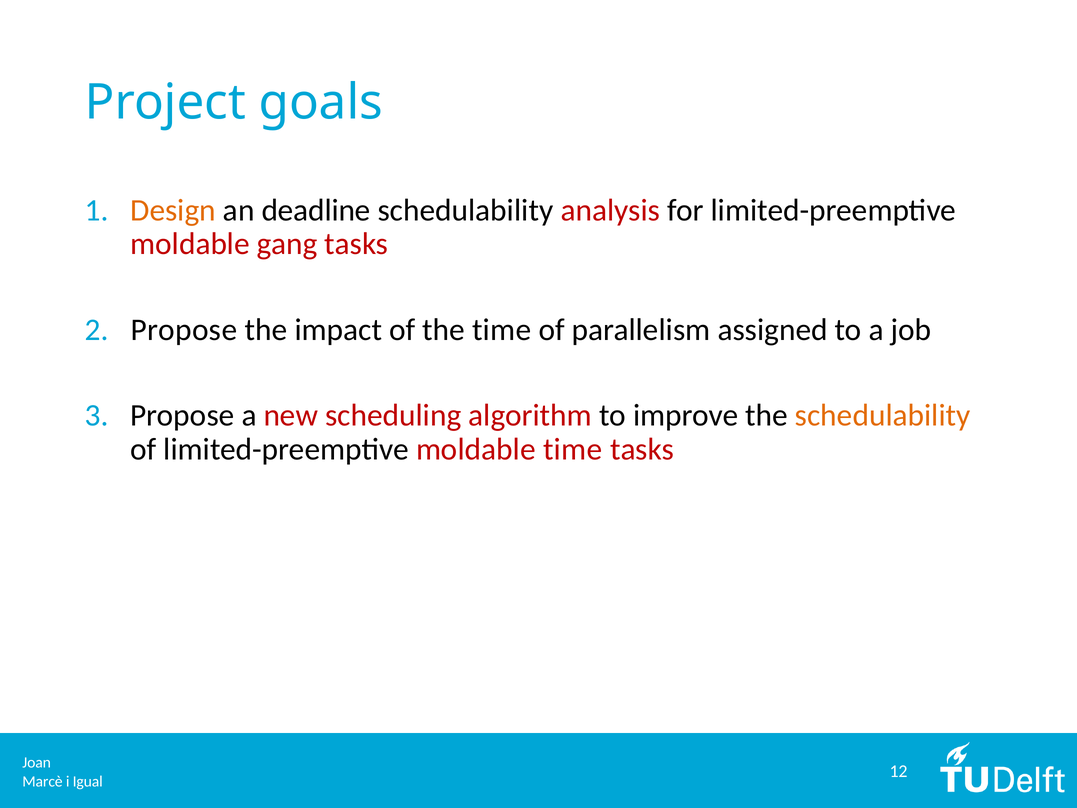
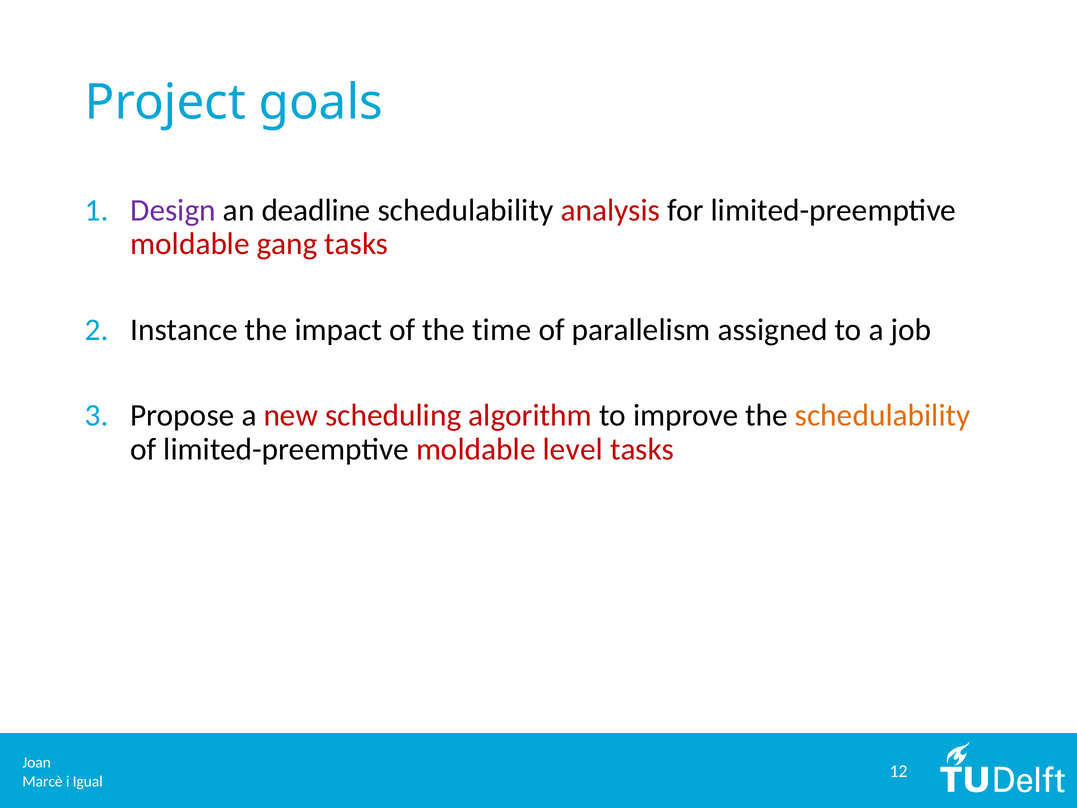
Design colour: orange -> purple (173, 210)
Propose: Propose -> Instance (184, 330)
moldable time: time -> level (573, 449)
